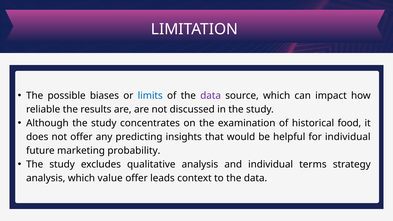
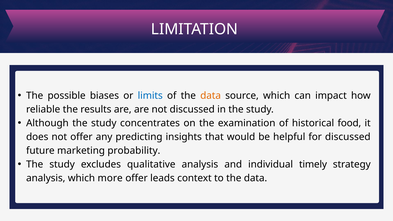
data colour: purple -> orange (211, 96)
for individual: individual -> discussed (348, 137)
terms: terms -> timely (313, 164)
value: value -> more (110, 178)
